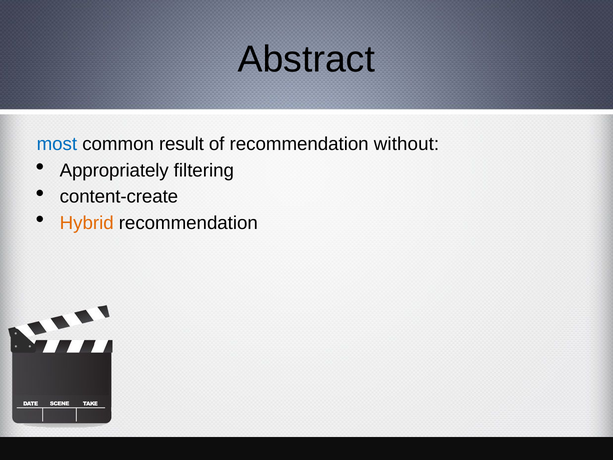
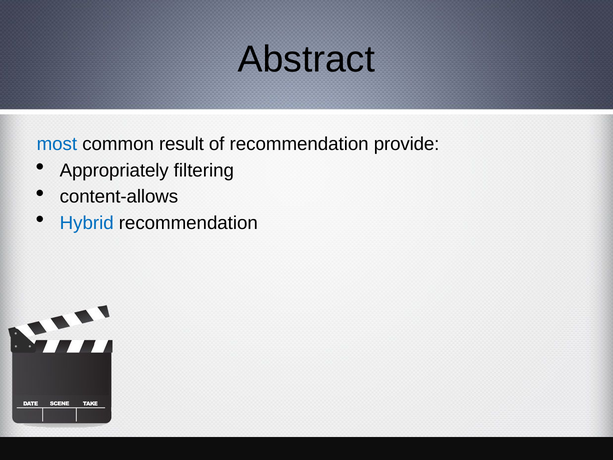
without: without -> provide (407, 144)
content-create: content-create -> content-allows (119, 196)
Hybrid colour: orange -> blue (87, 223)
